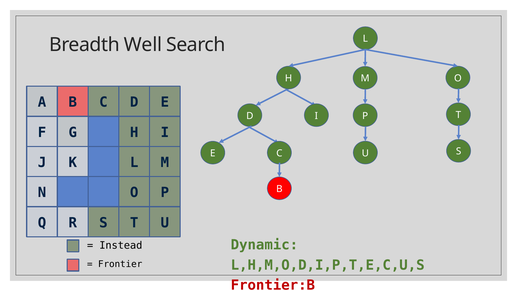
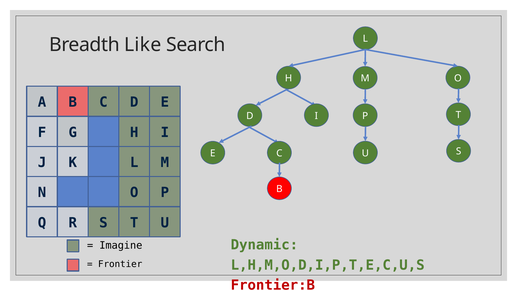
Well: Well -> Like (143, 45)
Instead: Instead -> Imagine (121, 245)
